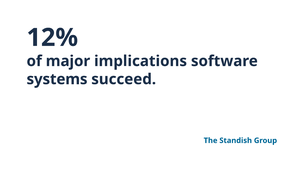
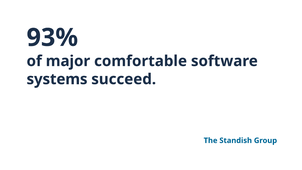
12%: 12% -> 93% (52, 38)
implications: implications -> comfortable (141, 61)
